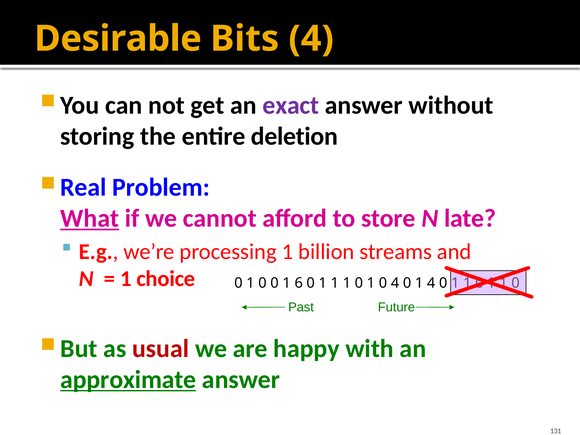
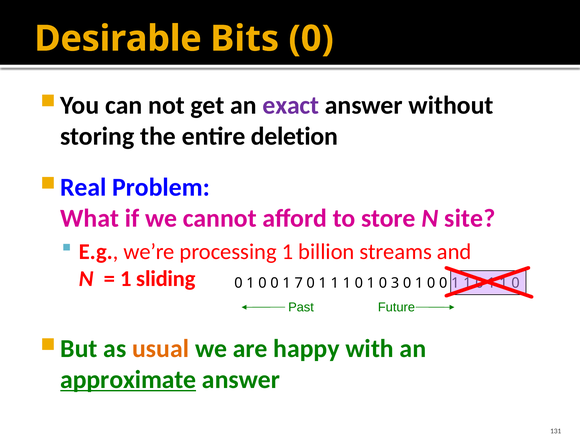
Bits 4: 4 -> 0 (311, 39)
What underline: present -> none (90, 218)
late: late -> site (470, 218)
choice: choice -> sliding (166, 279)
6: 6 -> 7 (299, 283)
0 4: 4 -> 3 (395, 283)
4: 4 -> 0 (431, 283)
usual colour: red -> orange (161, 349)
